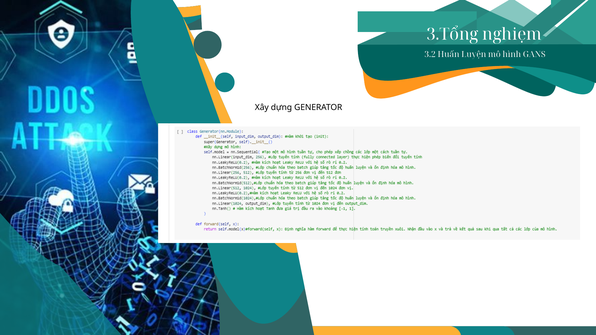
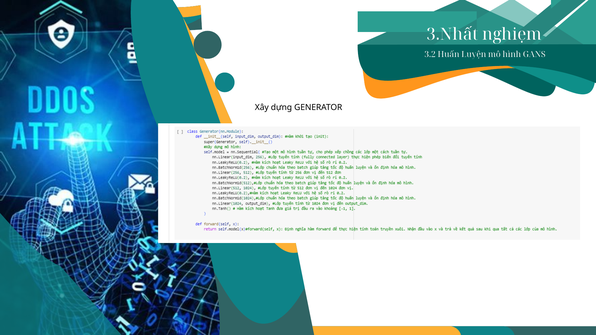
3.Tổng: 3.Tổng -> 3.Nhất (452, 34)
